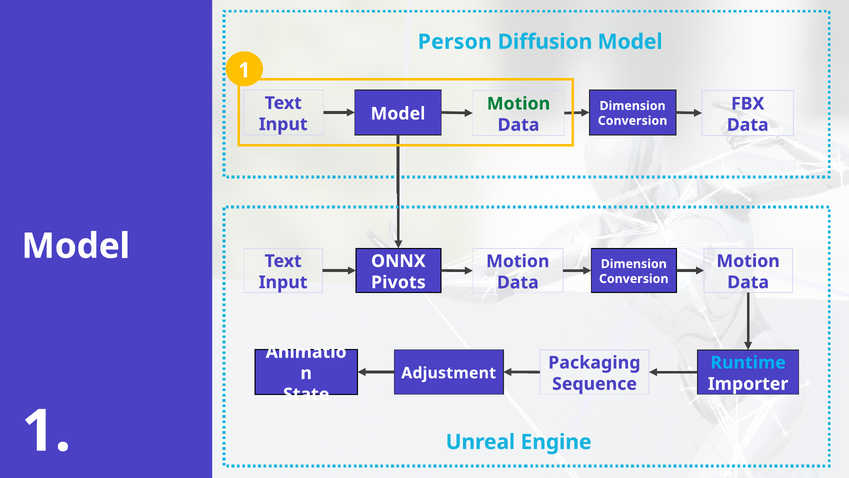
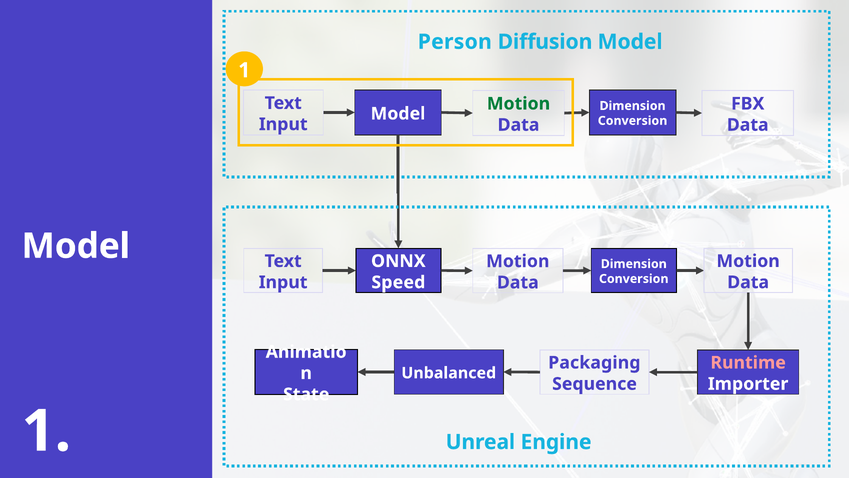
Pivots: Pivots -> Speed (398, 282)
Runtime colour: light blue -> pink (748, 362)
Adjustment: Adjustment -> Unbalanced (449, 373)
